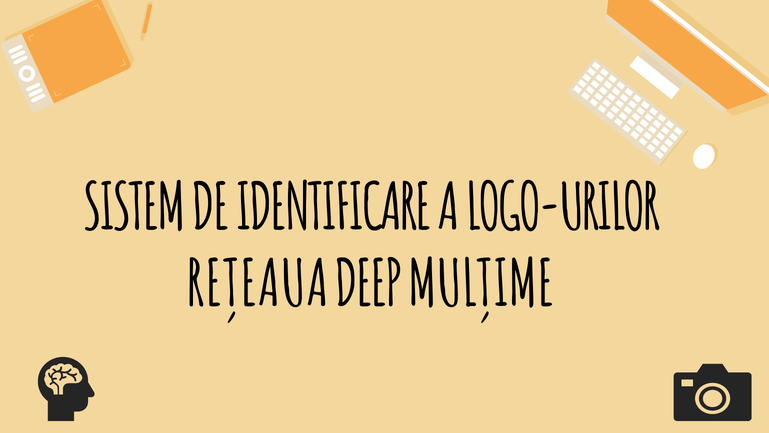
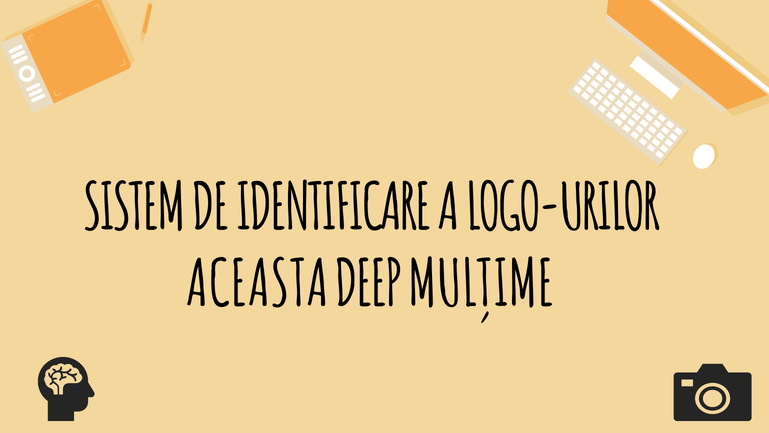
REȚEAUA: REȚEAUA -> ACEASTA (258, 285)
